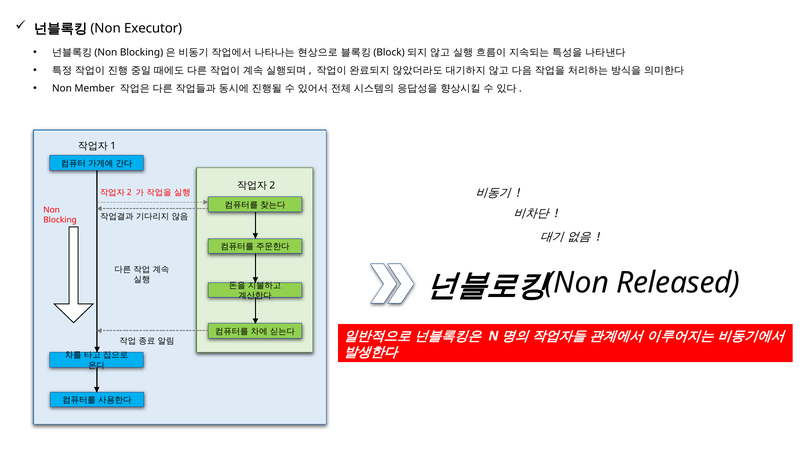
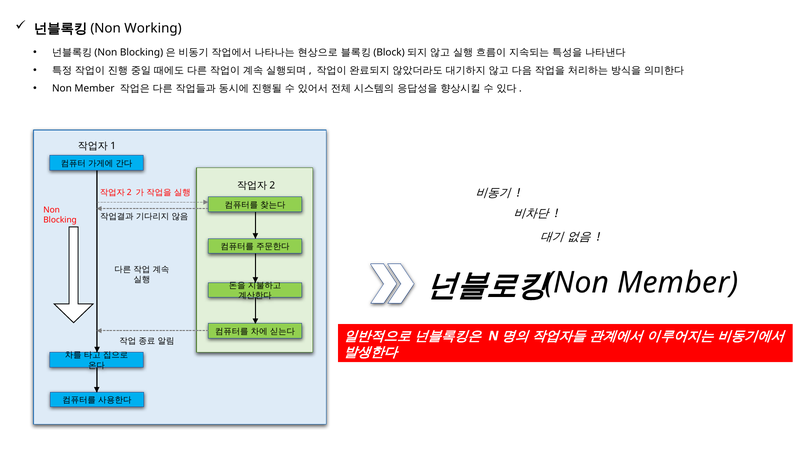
Executor: Executor -> Working (153, 28)
Released: Released -> Member (678, 283)
